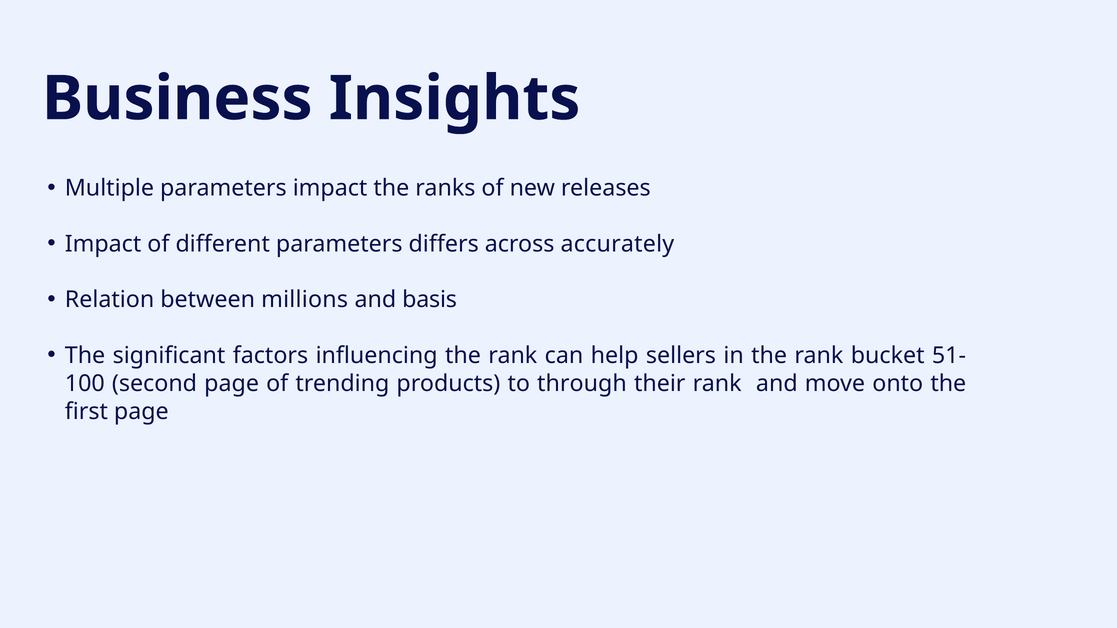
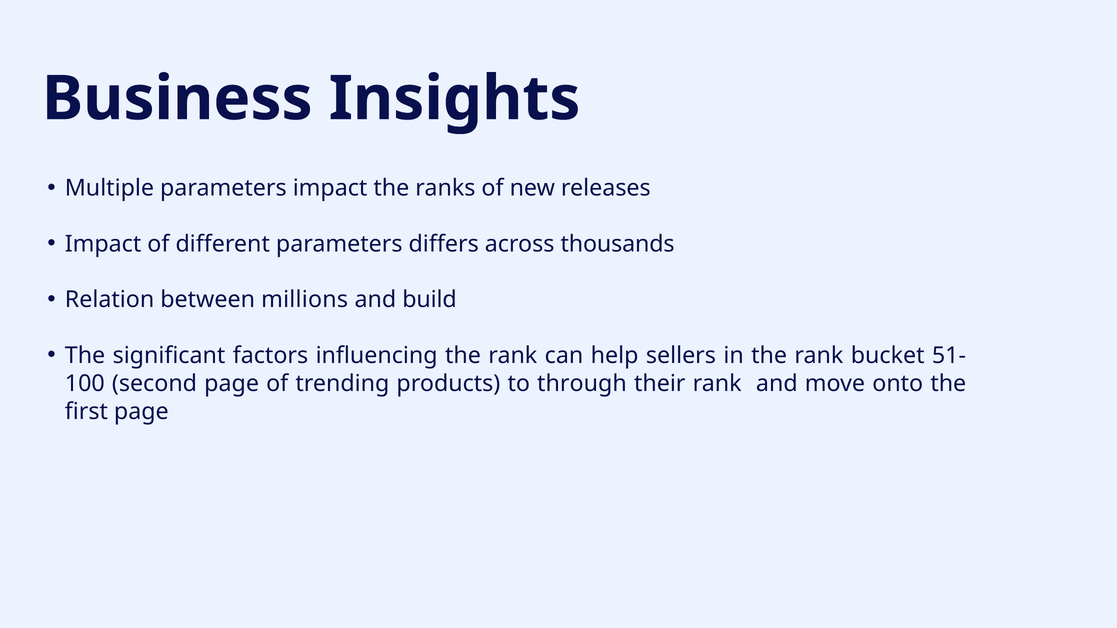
accurately: accurately -> thousands (618, 244)
basis: basis -> build (430, 300)
